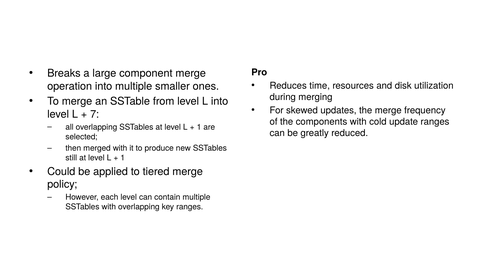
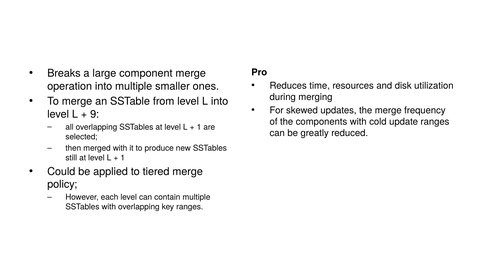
7: 7 -> 9 (95, 114)
